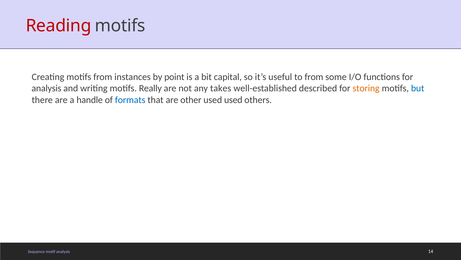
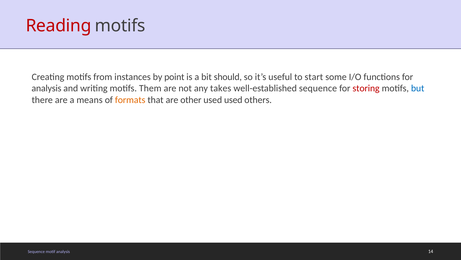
capital: capital -> should (228, 77)
to from: from -> start (314, 77)
Really: Really -> Them (150, 88)
well-established described: described -> sequence (318, 88)
storing colour: orange -> red (366, 88)
handle: handle -> means (90, 100)
formats colour: blue -> orange (130, 100)
